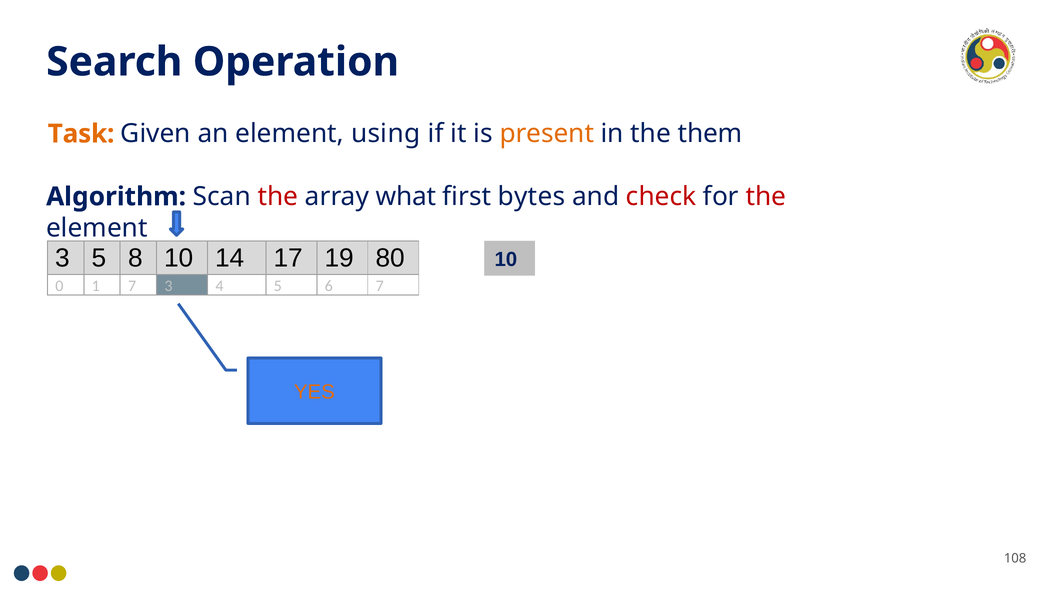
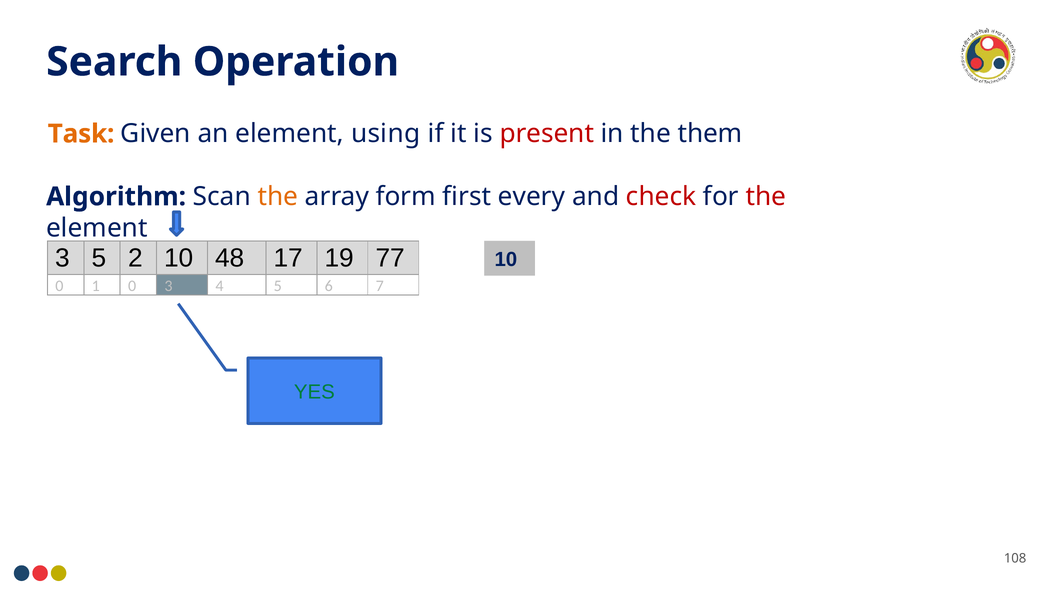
present colour: orange -> red (547, 134)
the colour: red -> orange (278, 197)
what: what -> form (406, 197)
bytes: bytes -> every (532, 197)
8: 8 -> 2 (135, 258)
14: 14 -> 48 (230, 258)
80: 80 -> 77 (390, 258)
1 7: 7 -> 0 (132, 286)
YES colour: orange -> green (314, 392)
